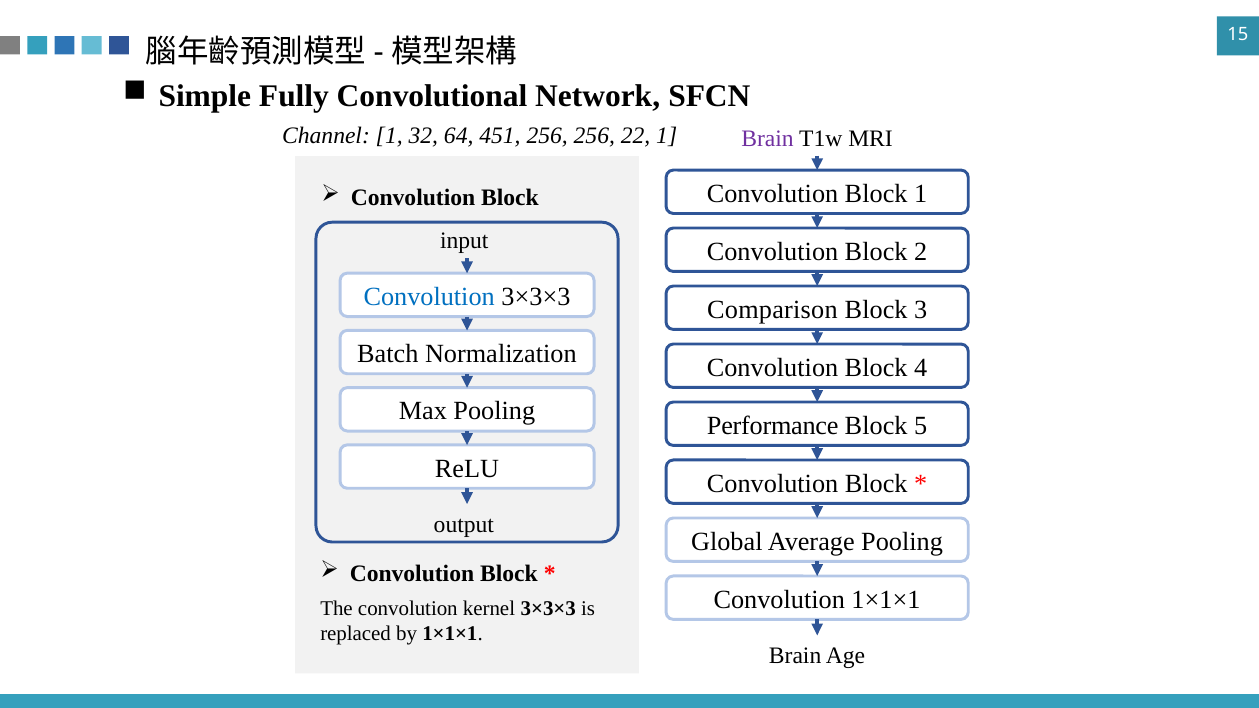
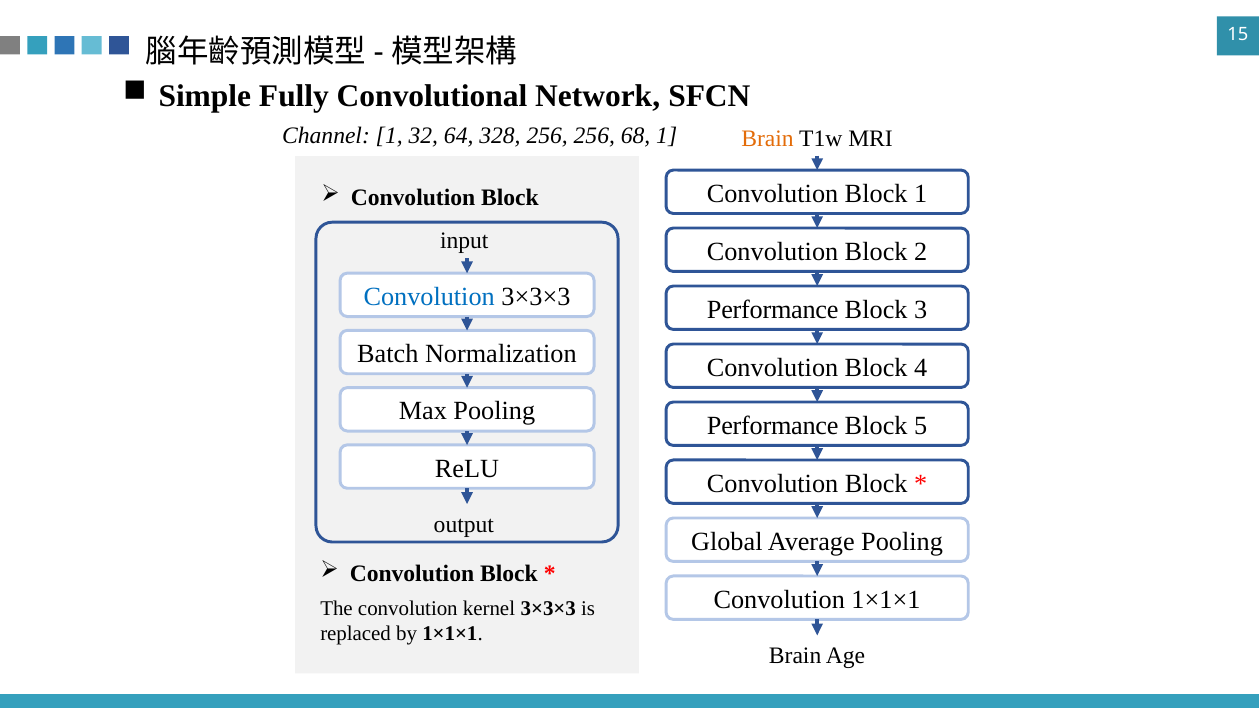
451: 451 -> 328 (500, 135)
22: 22 -> 68 (636, 135)
Brain colour: purple -> orange (768, 138)
Comparison: Comparison -> Performance (773, 310)
